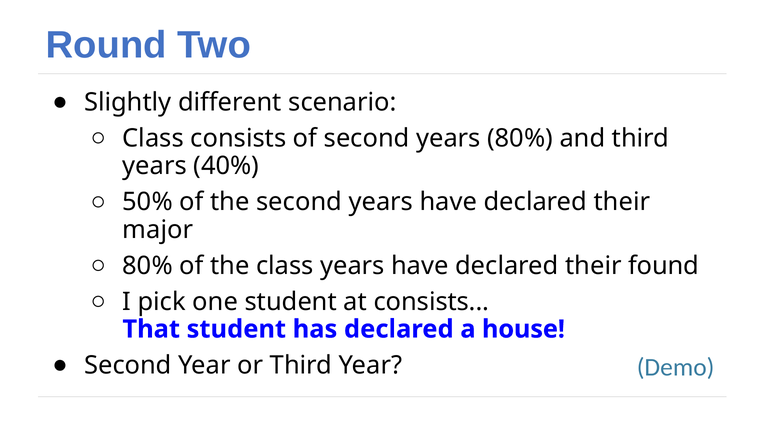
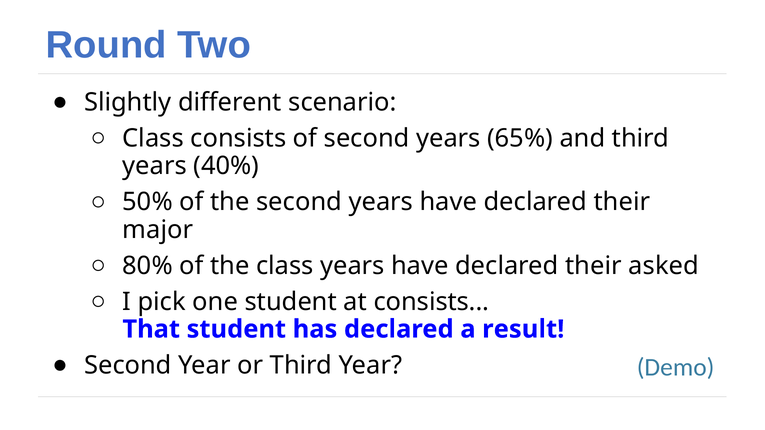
years 80%: 80% -> 65% (520, 139)
found: found -> asked (664, 266)
house: house -> result (523, 329)
